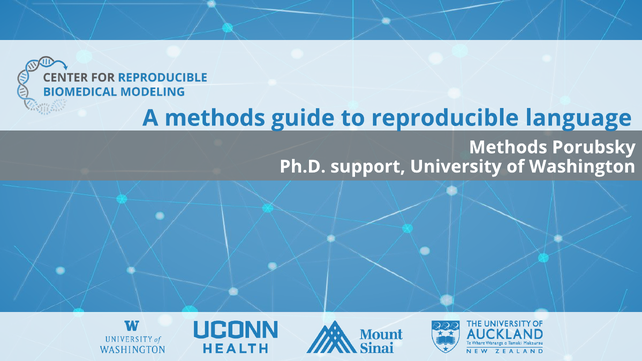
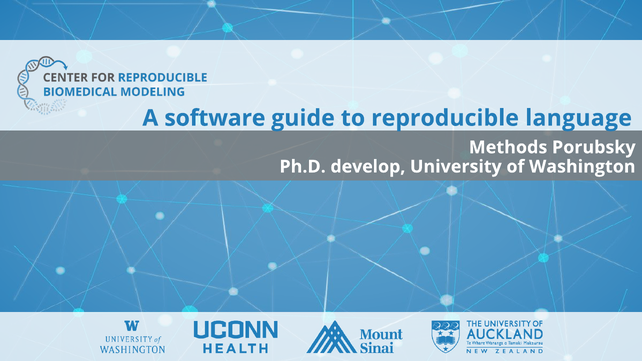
A methods: methods -> software (215, 118)
support: support -> develop (368, 167)
